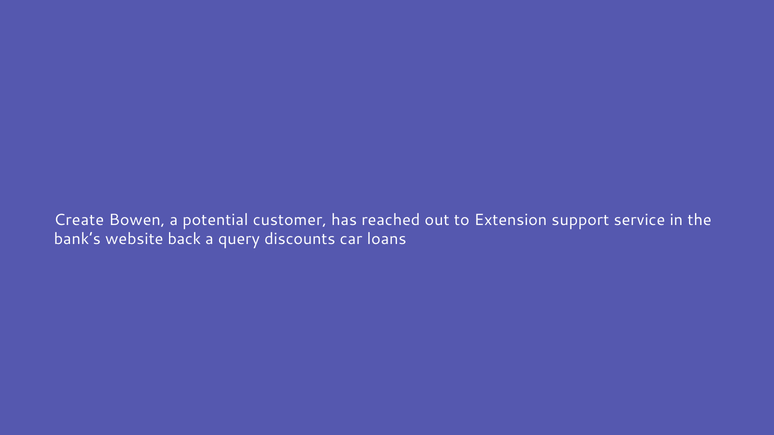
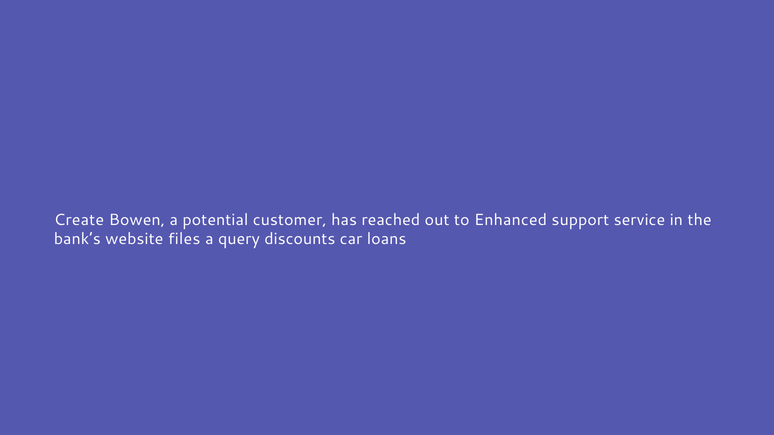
Extension: Extension -> Enhanced (511, 220)
back: back -> files (184, 239)
